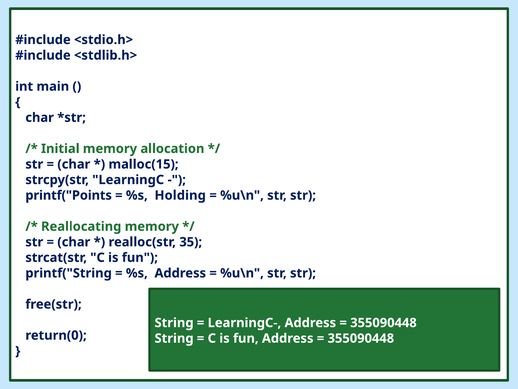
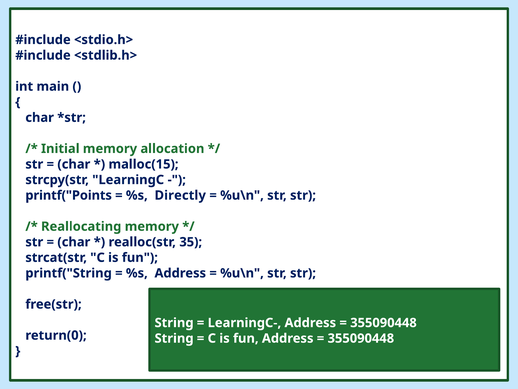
Holding: Holding -> Directly (180, 195)
